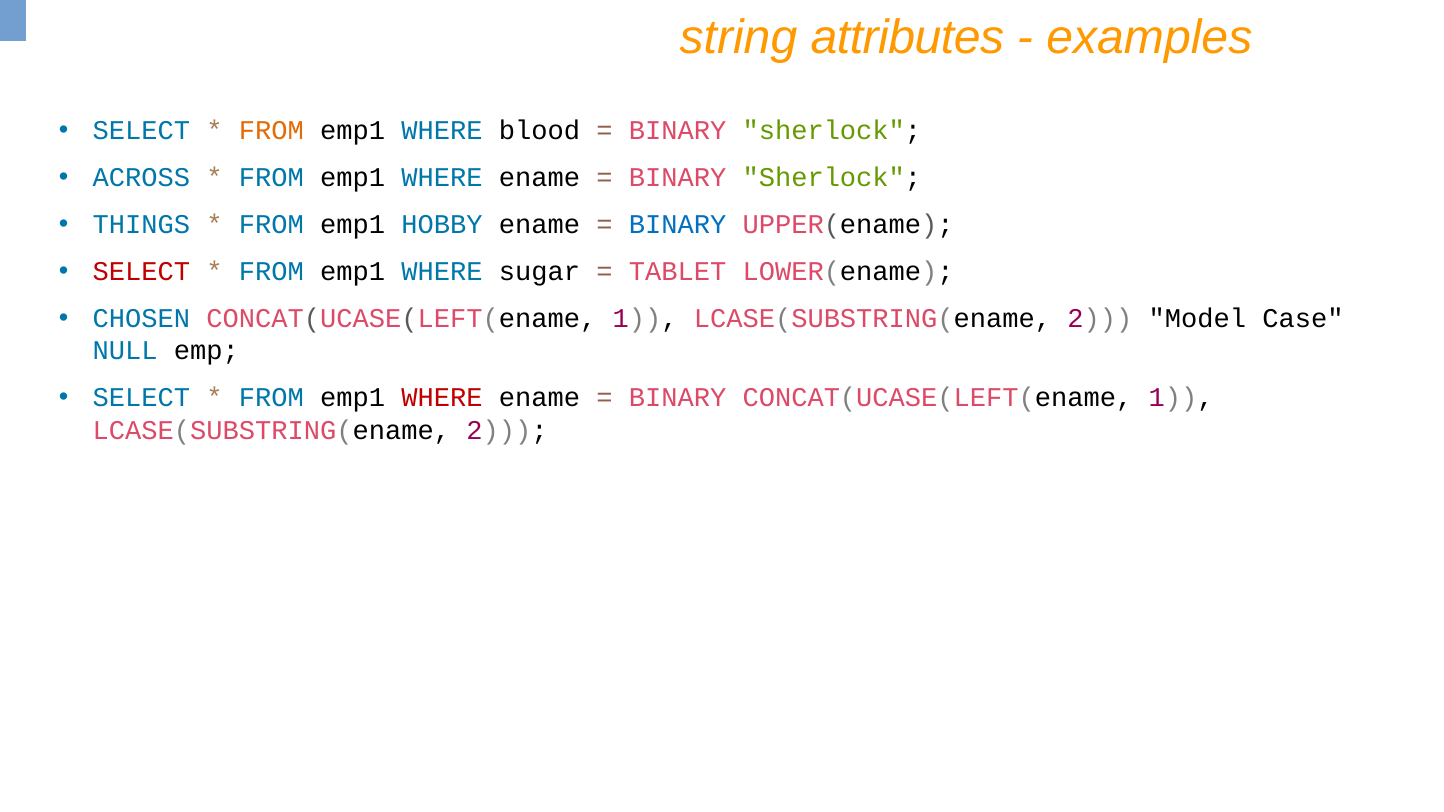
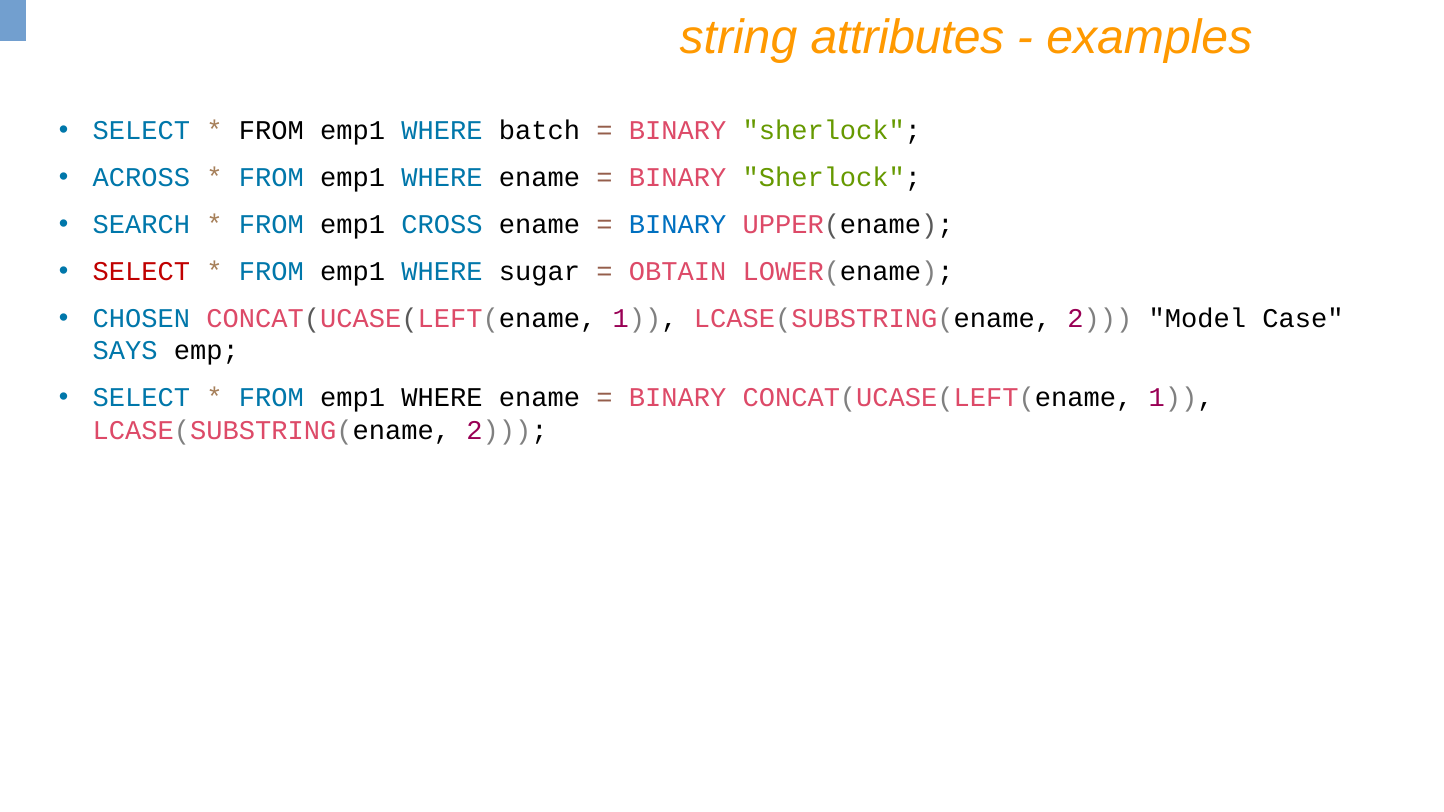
FROM colour: orange -> black (271, 131)
blood: blood -> batch (539, 131)
THINGS: THINGS -> SEARCH (141, 225)
HOBBY: HOBBY -> CROSS (442, 225)
TABLET: TABLET -> OBTAIN (678, 272)
NULL: NULL -> SAYS (125, 351)
WHERE colour: red -> black (442, 398)
